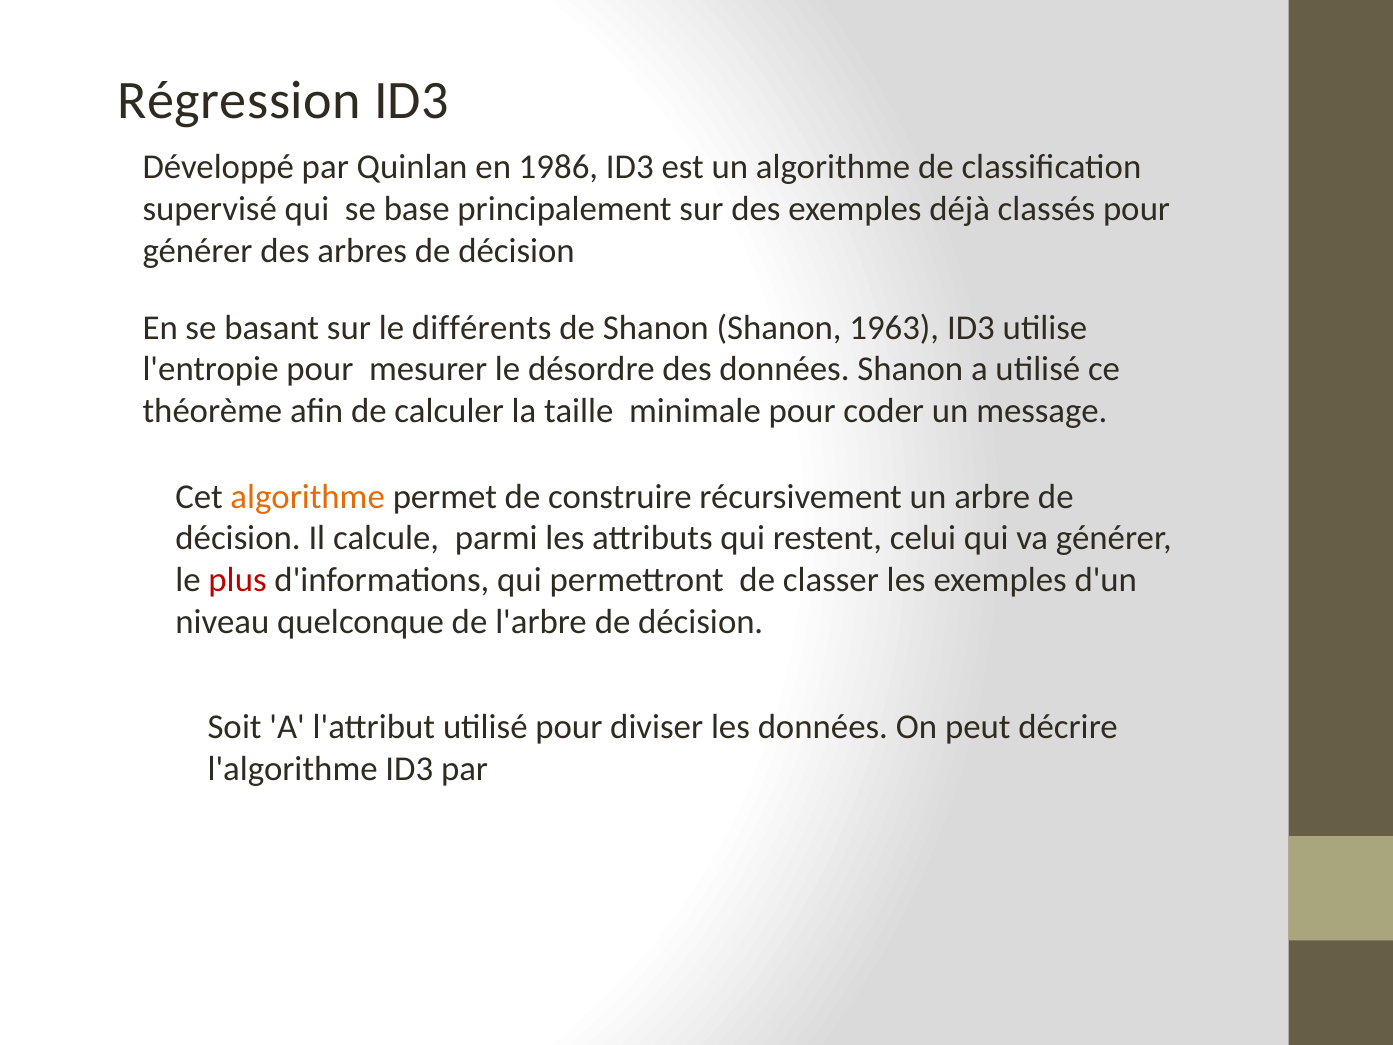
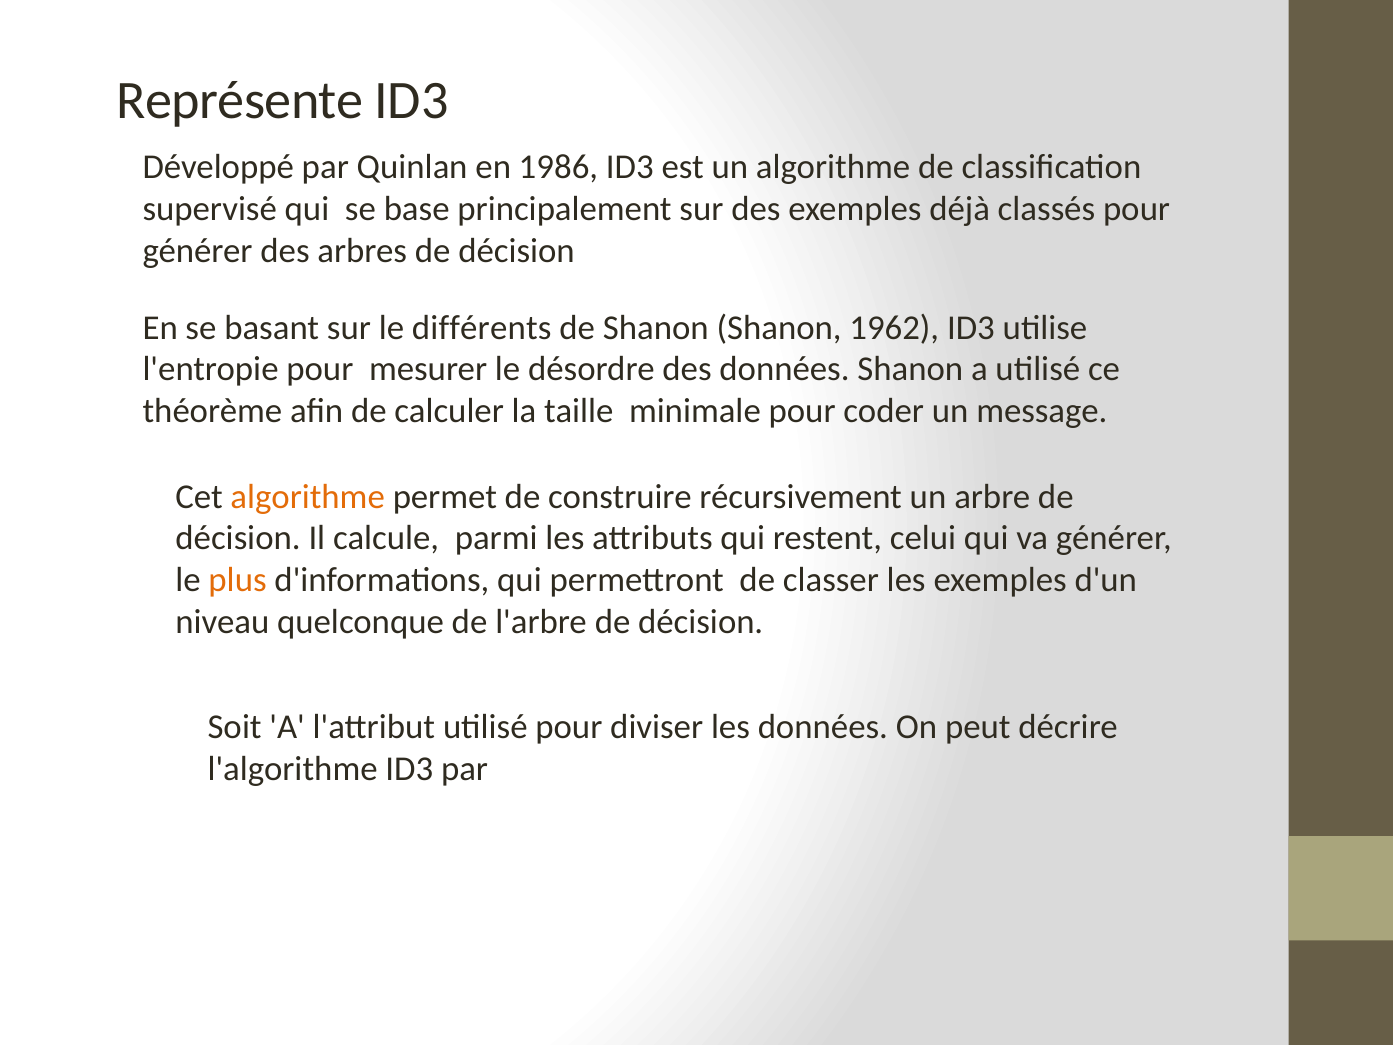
Régression: Régression -> Représente (240, 100)
1963: 1963 -> 1962 (894, 327)
plus colour: red -> orange (238, 580)
